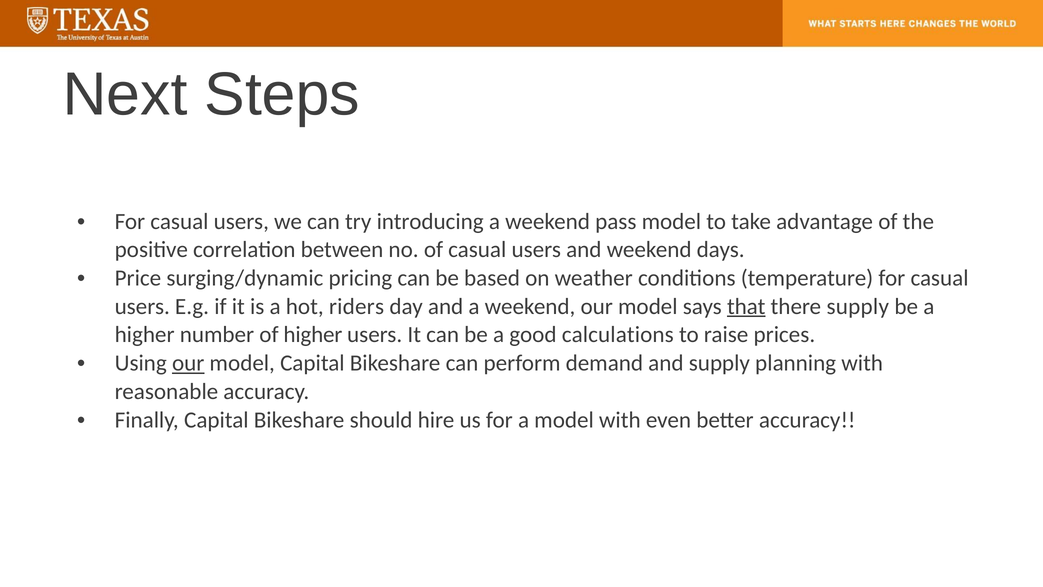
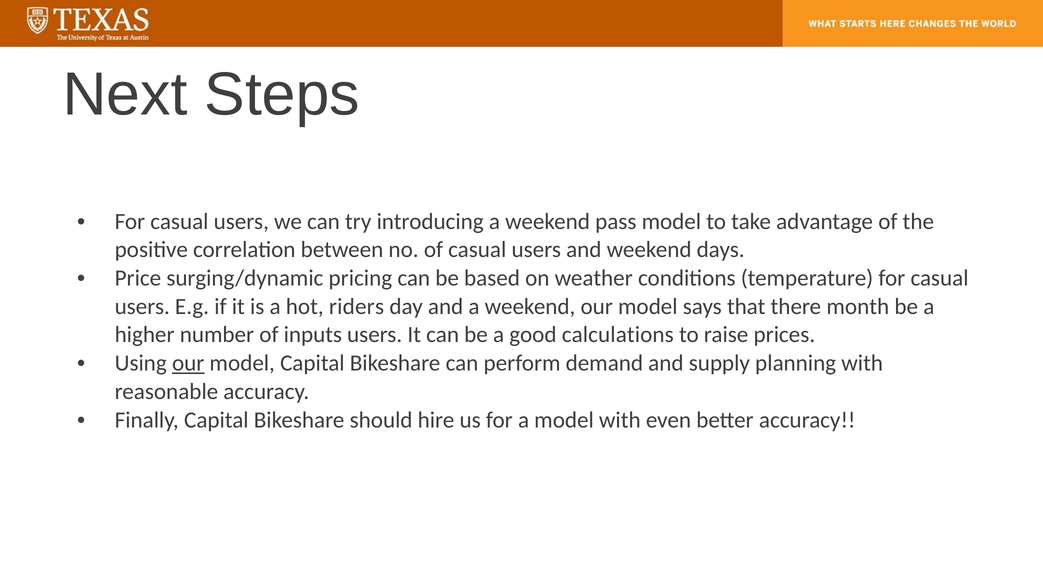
that underline: present -> none (746, 306)
there supply: supply -> month (858, 306)
of higher: higher -> inputs (313, 335)
